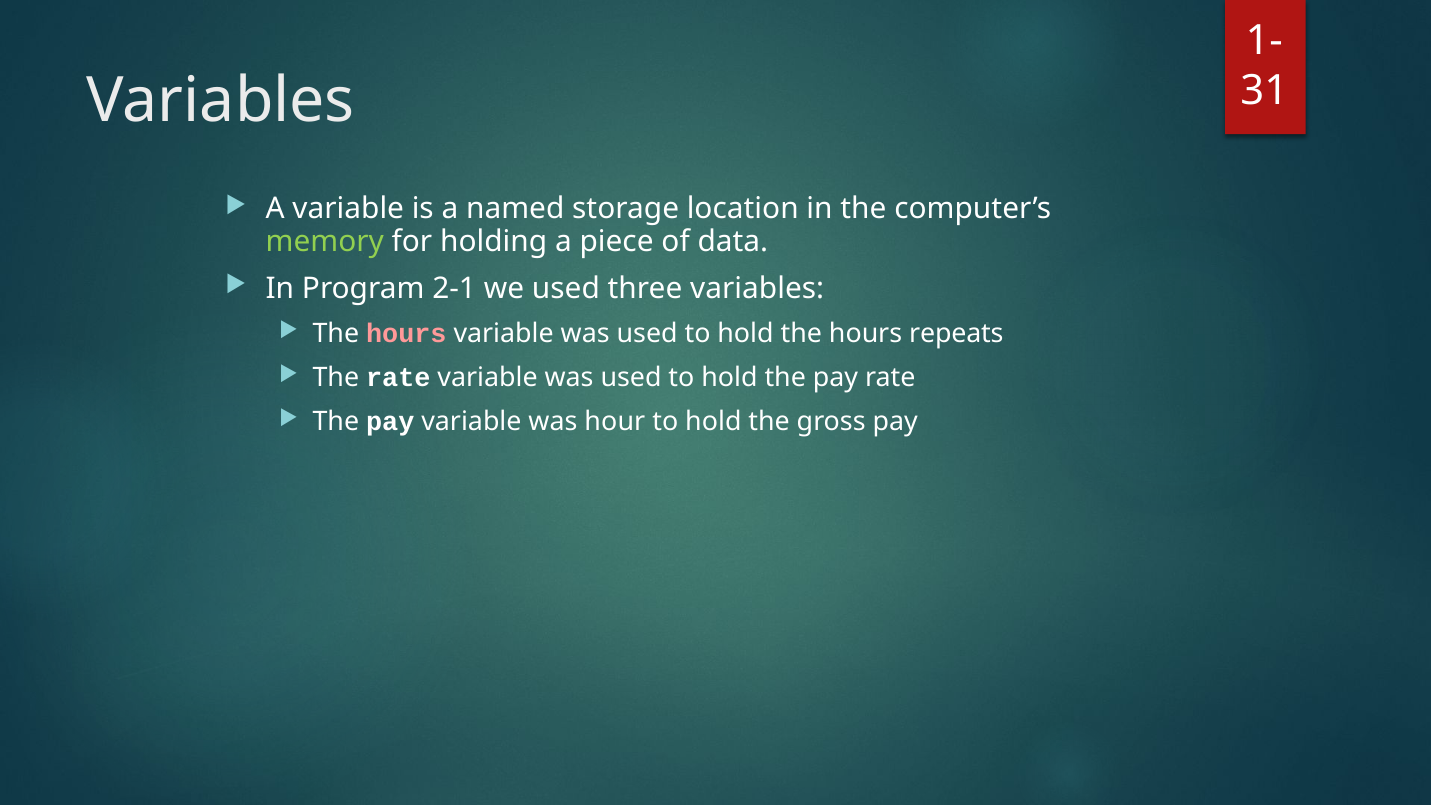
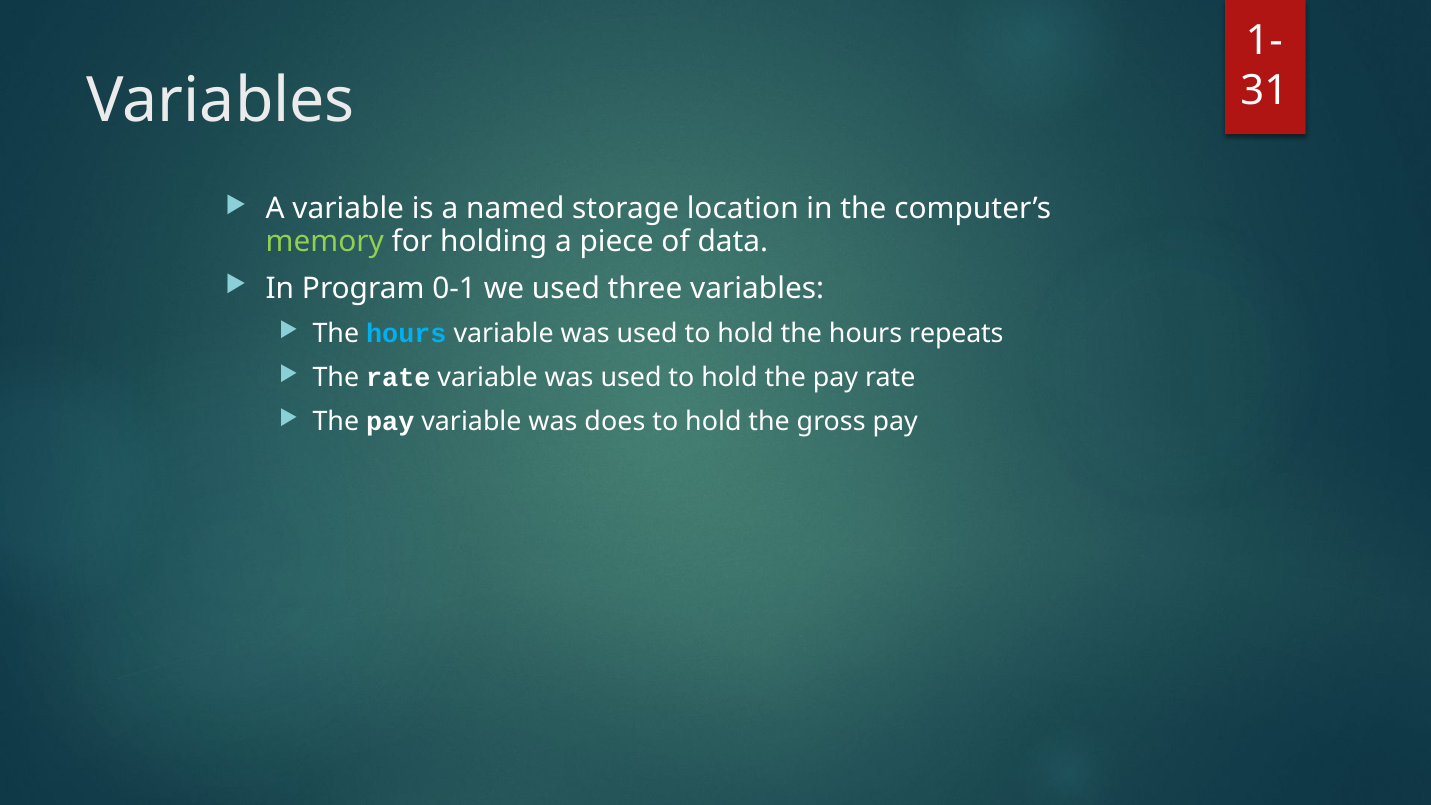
2-1: 2-1 -> 0-1 (454, 288)
hours colour: pink -> light blue (406, 334)
hour: hour -> does (615, 422)
